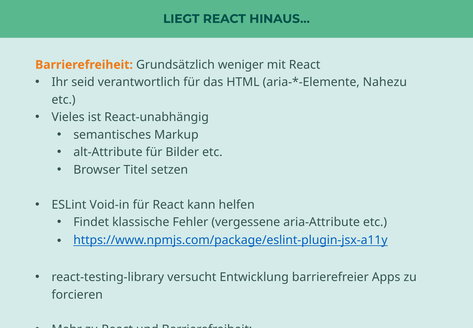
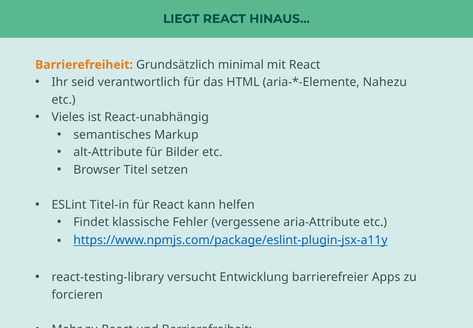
weniger: weniger -> minimal (241, 65)
Void-in: Void-in -> Titel-in (109, 204)
